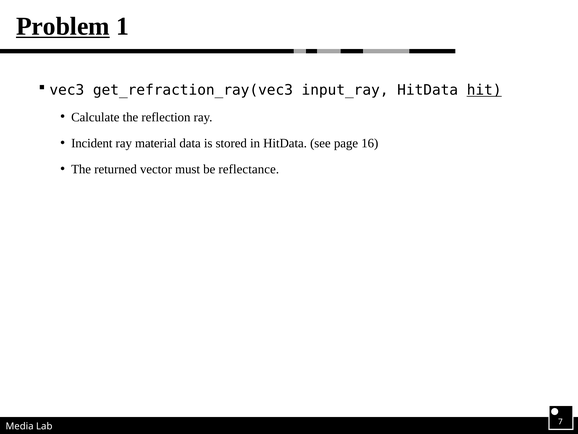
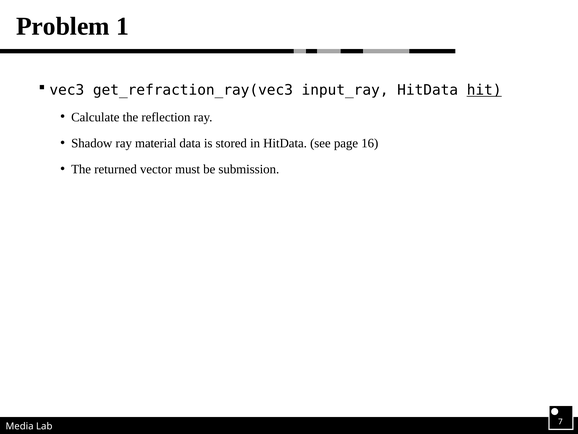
Problem underline: present -> none (63, 26)
Incident: Incident -> Shadow (92, 143)
reflectance: reflectance -> submission (249, 169)
